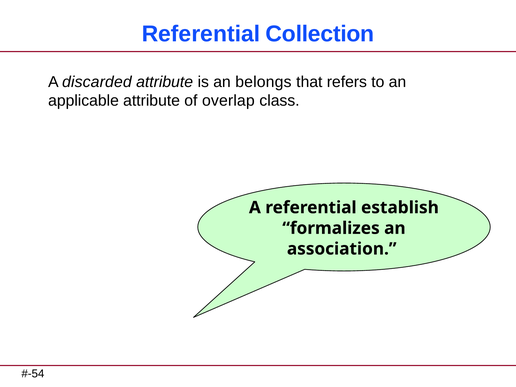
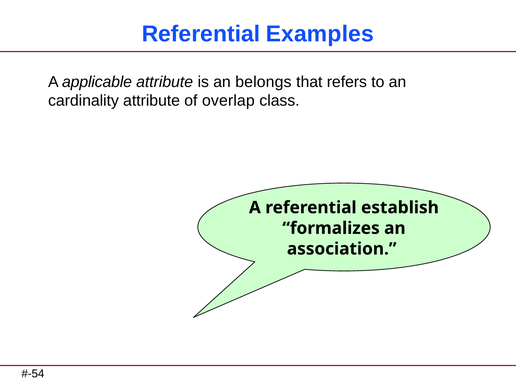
Collection: Collection -> Examples (320, 34)
discarded: discarded -> applicable (97, 82)
applicable: applicable -> cardinality (83, 101)
